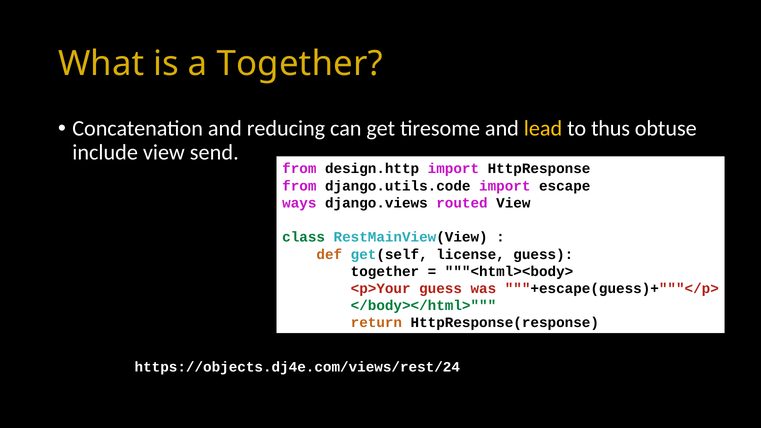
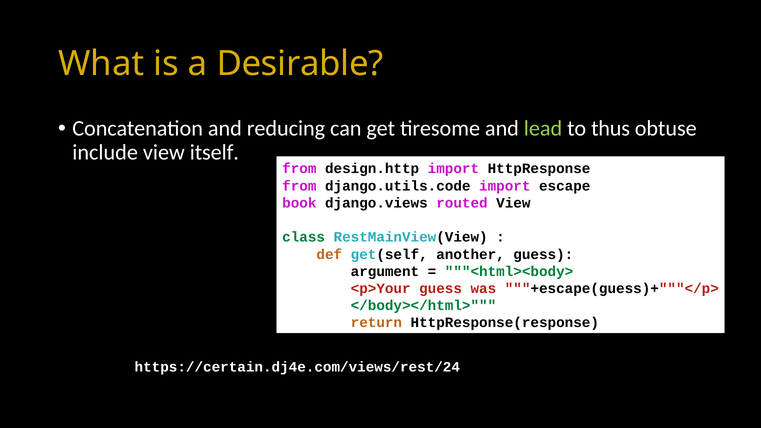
a Together: Together -> Desirable (300, 64)
lead colour: yellow -> light green (543, 129)
send: send -> itself (214, 153)
ways: ways -> book (299, 203)
license: license -> another (471, 254)
together: together -> argument (385, 271)
<html><body> colour: black -> green (509, 271)
https://objects.dj4e.com/views/rest/24: https://objects.dj4e.com/views/rest/24 -> https://certain.dj4e.com/views/rest/24 (297, 367)
